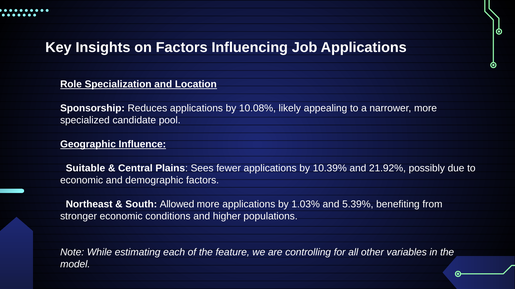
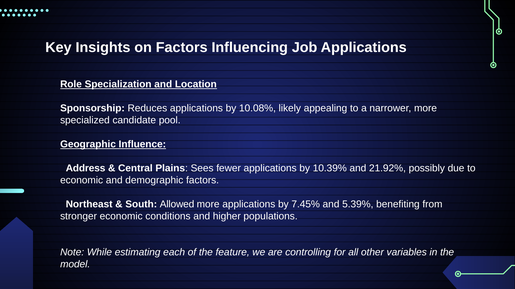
Suitable: Suitable -> Address (86, 169)
1.03%: 1.03% -> 7.45% (306, 205)
